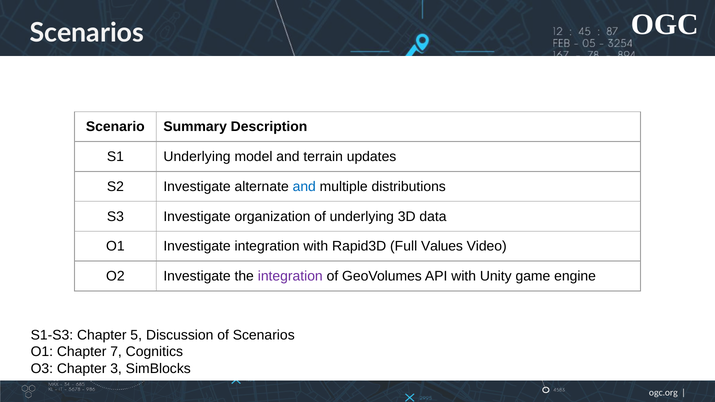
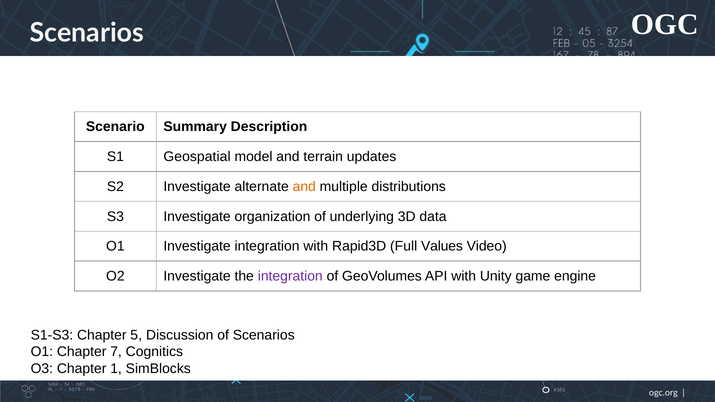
S1 Underlying: Underlying -> Geospatial (197, 157)
and colour: blue -> orange (304, 187)
3: 3 -> 1 (116, 369)
